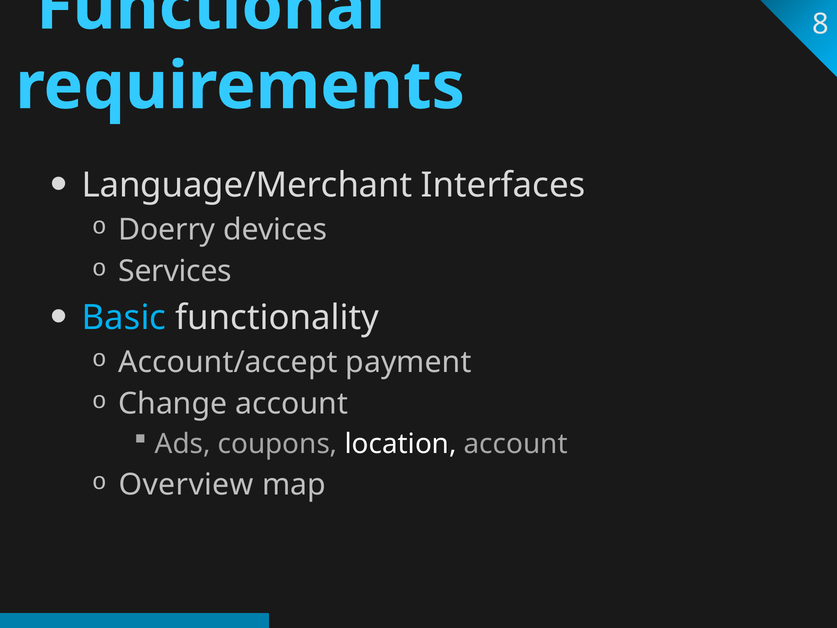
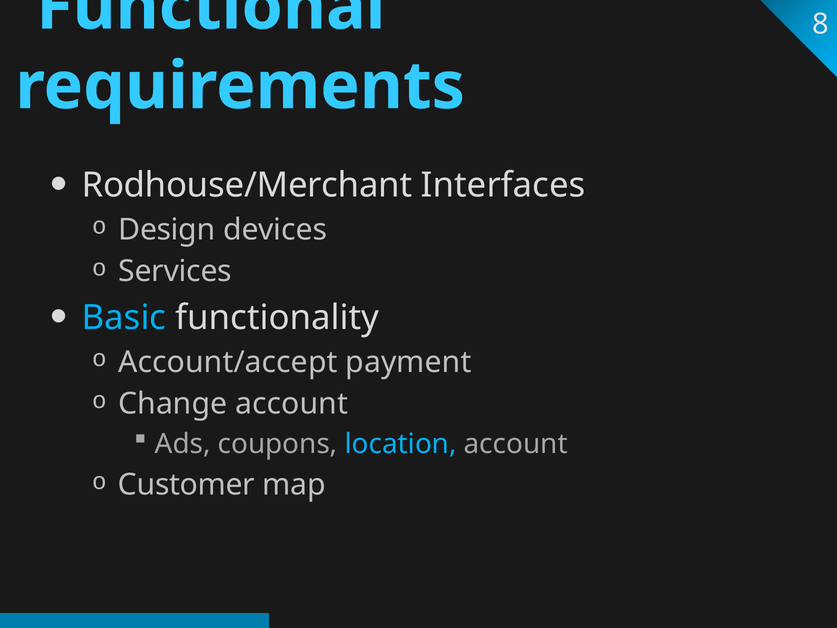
Language/Merchant: Language/Merchant -> Rodhouse/Merchant (247, 185)
Doerry: Doerry -> Design (167, 229)
location colour: white -> light blue (401, 444)
Overview: Overview -> Customer (186, 485)
